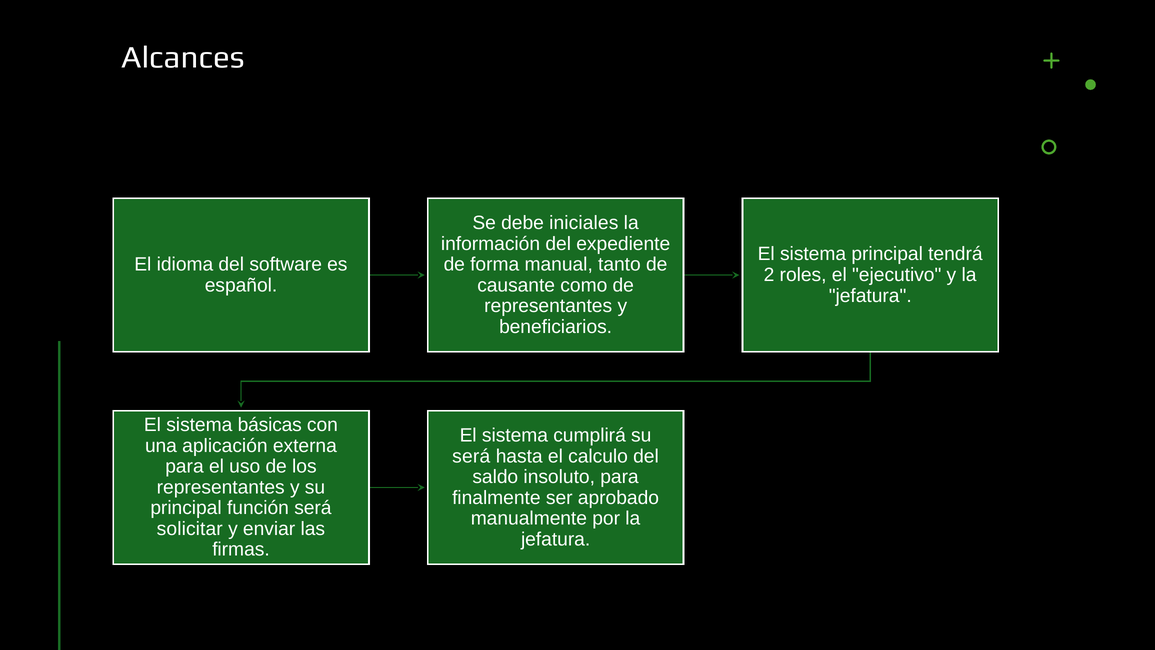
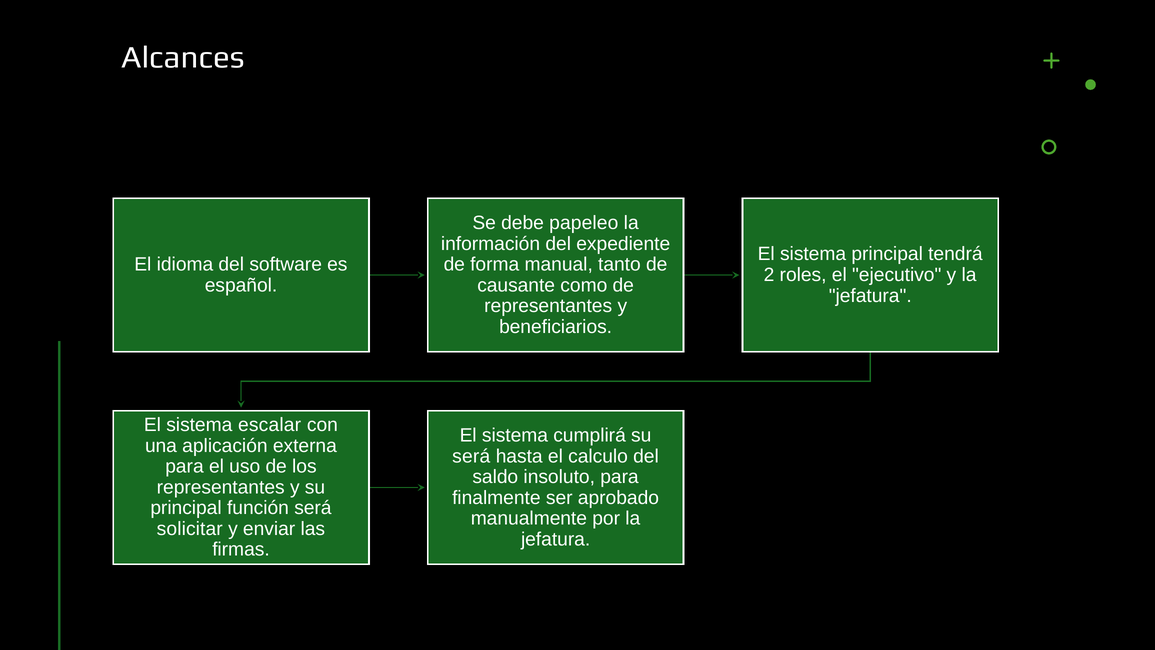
iniciales: iniciales -> papeleo (584, 223)
básicas: básicas -> escalar (270, 425)
